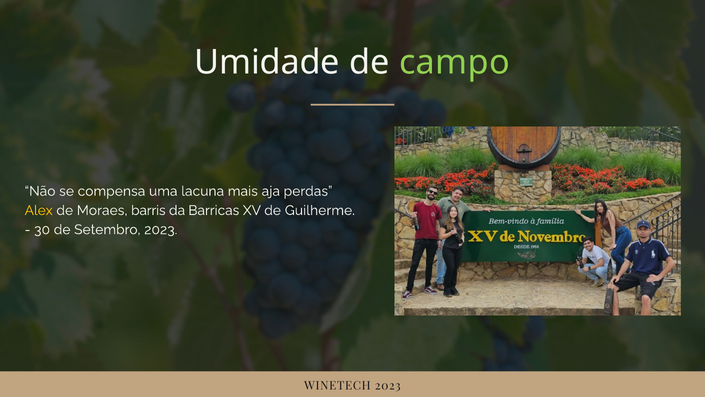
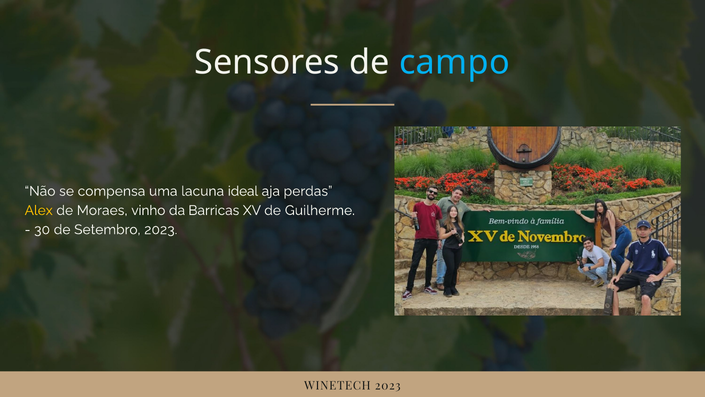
Umidade: Umidade -> Sensores (267, 62)
campo colour: light green -> light blue (455, 62)
mais: mais -> ideal (243, 191)
barris: barris -> vinho (148, 210)
